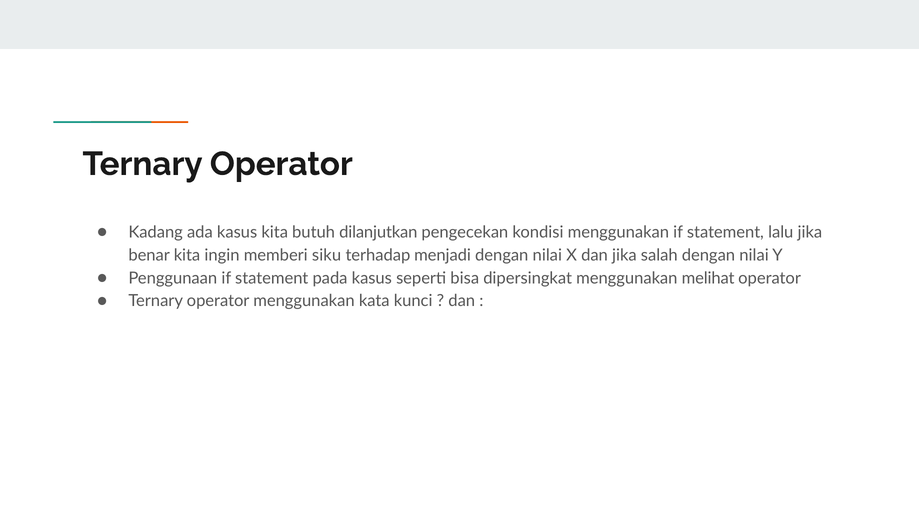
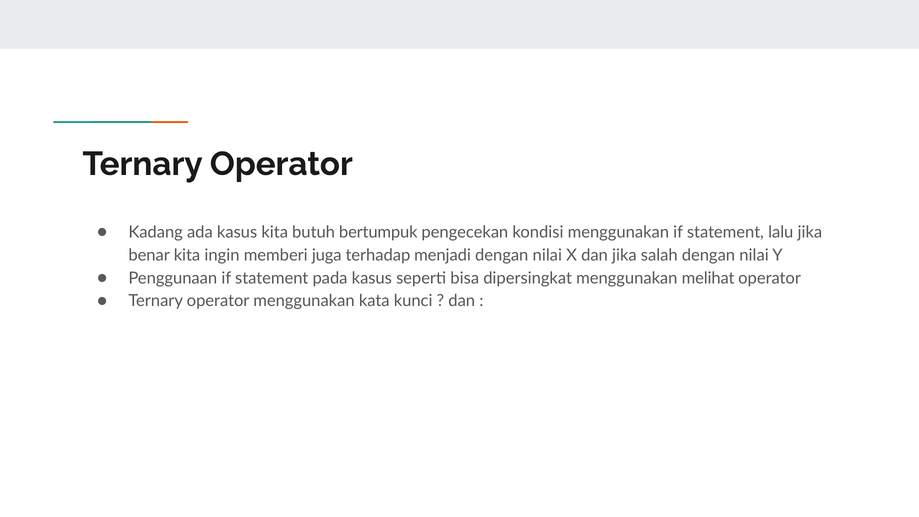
dilanjutkan: dilanjutkan -> bertumpuk (378, 232)
siku: siku -> juga (327, 255)
